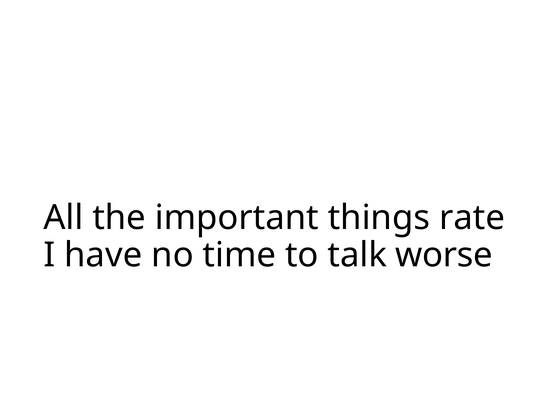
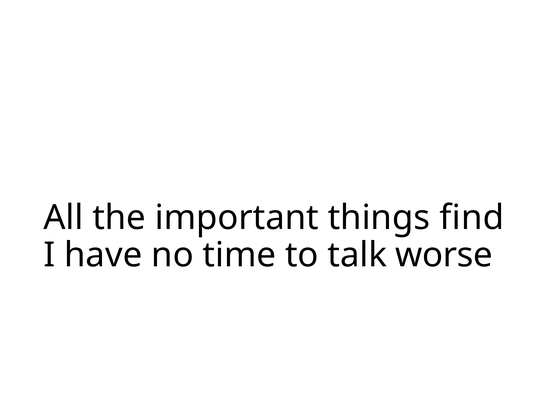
rate: rate -> find (472, 218)
